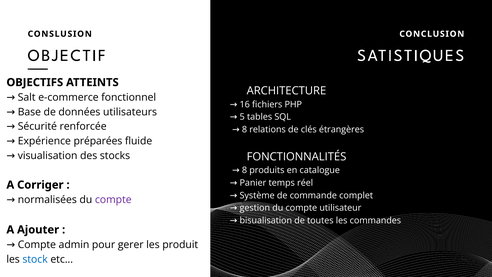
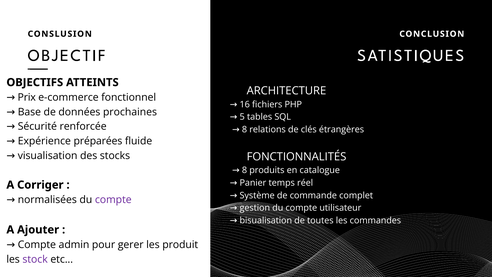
Salt: Salt -> Prix (27, 97)
utilisateurs: utilisateurs -> prochaines (130, 112)
stock colour: blue -> purple (35, 259)
